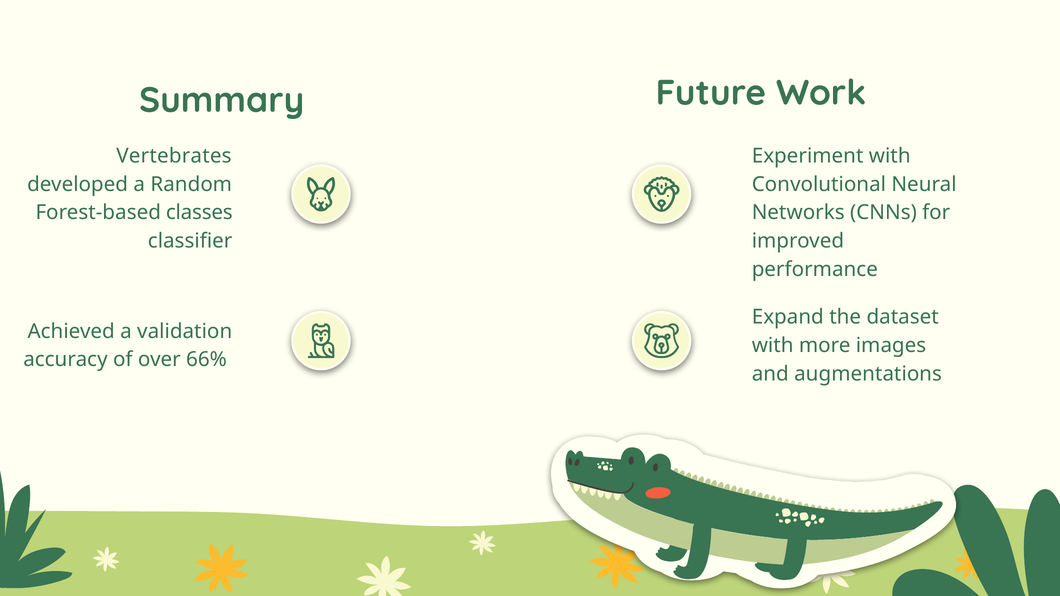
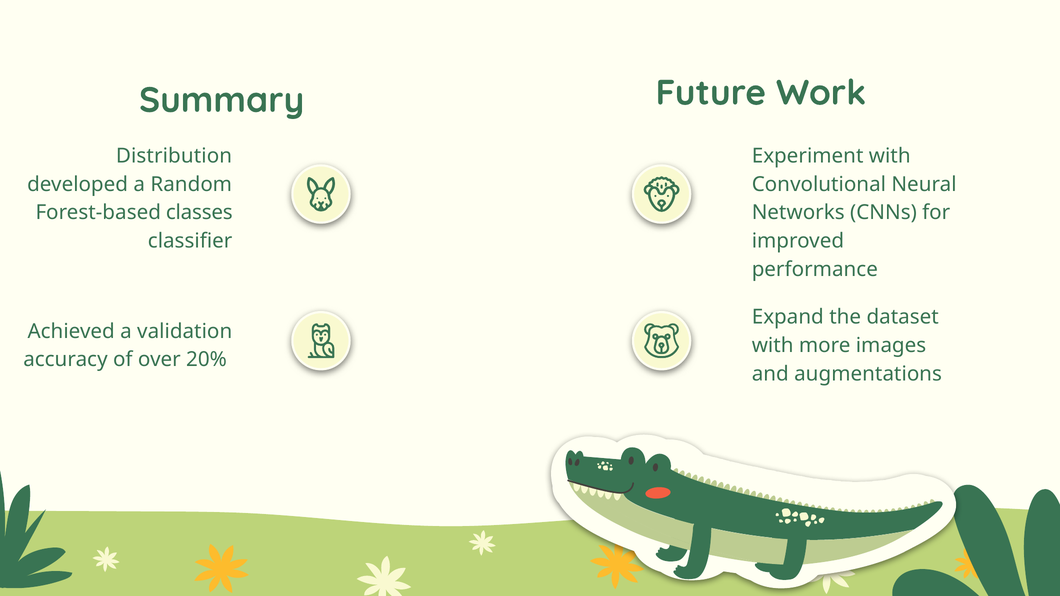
Vertebrates: Vertebrates -> Distribution (174, 156)
66%: 66% -> 20% (206, 360)
